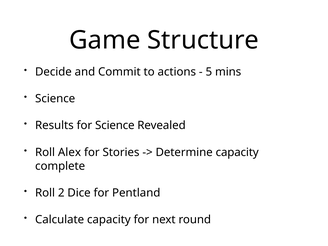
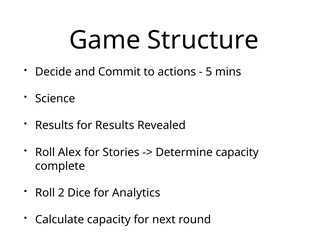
for Science: Science -> Results (115, 125)
Pentland: Pentland -> Analytics (136, 193)
